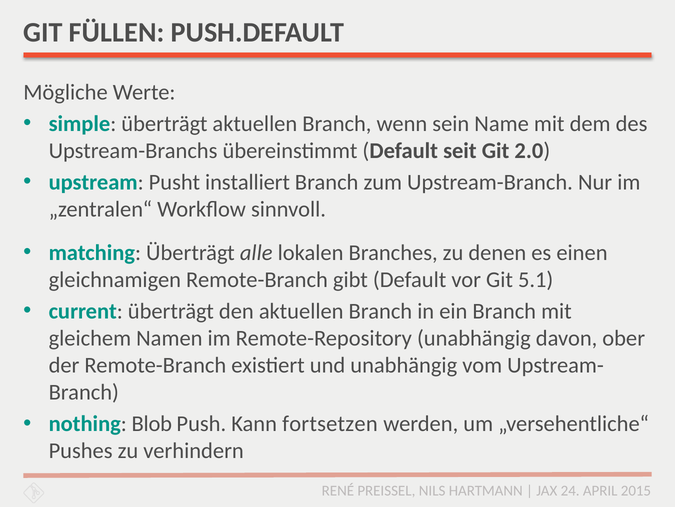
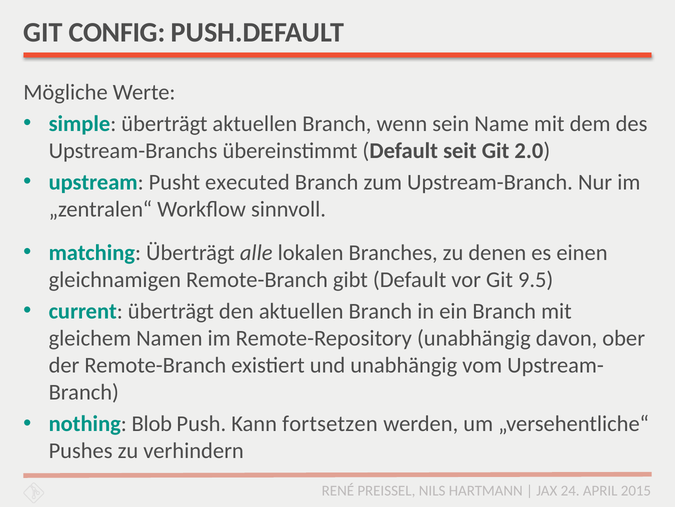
FÜLLEN: FÜLLEN -> CONFIG (117, 33)
installiert: installiert -> executed (247, 182)
5.1: 5.1 -> 9.5 (536, 279)
